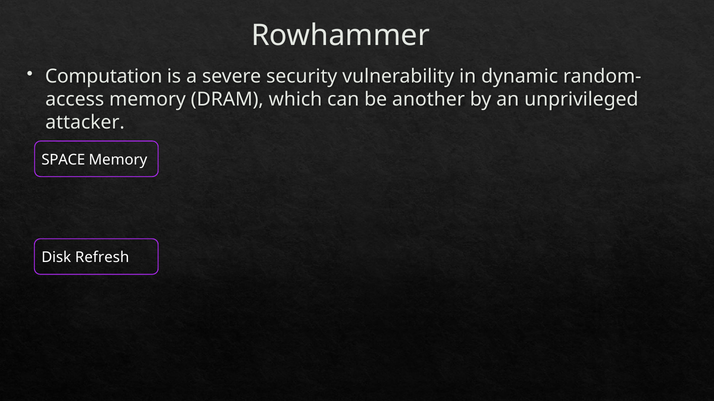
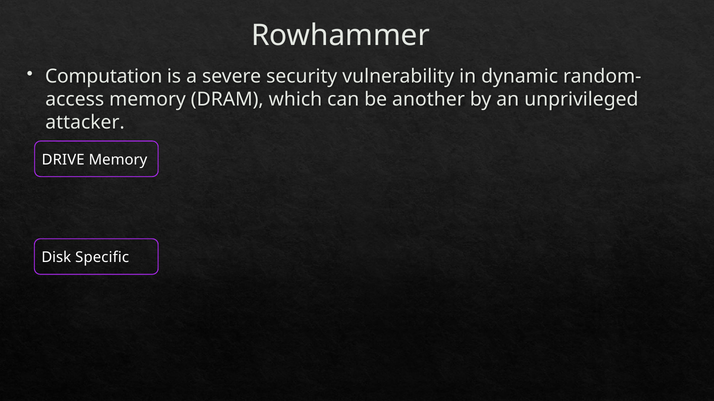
SPACE: SPACE -> DRIVE (63, 160)
Refresh: Refresh -> Specific (102, 258)
